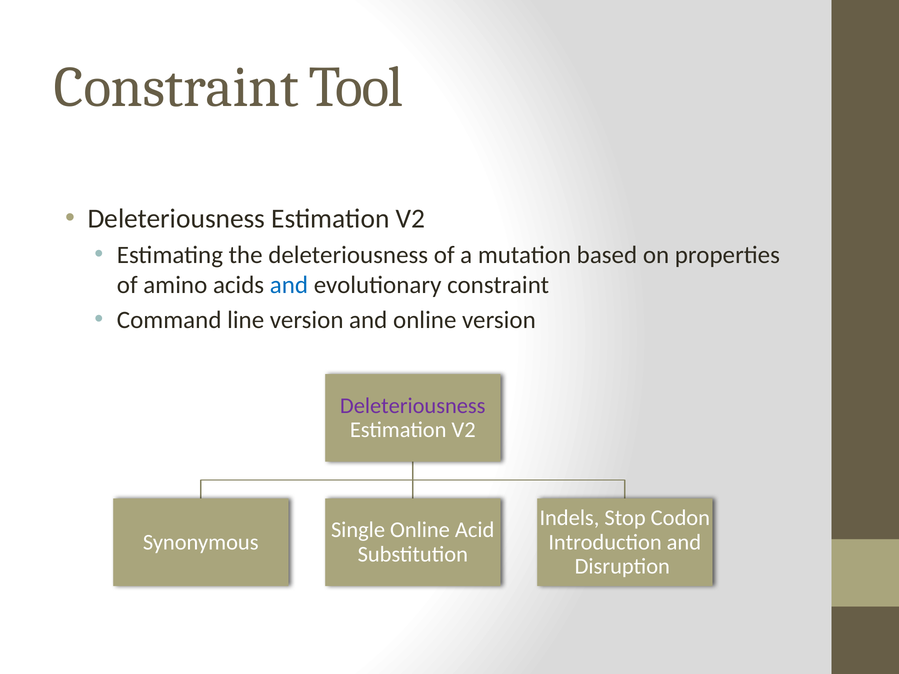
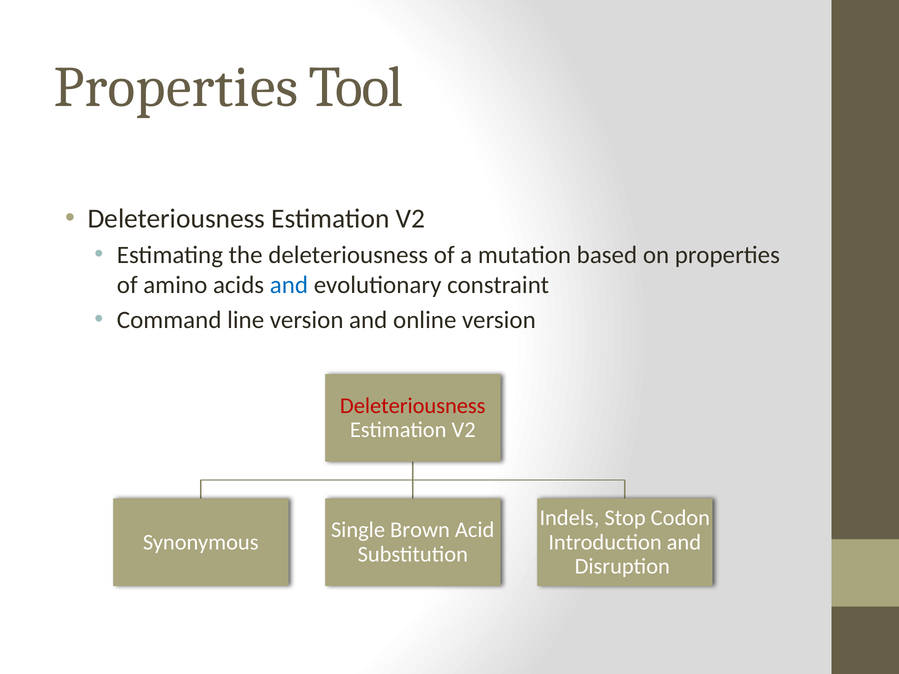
Constraint: Constraint -> Properties (176, 87)
Deleteriousness colour: purple -> red (413, 406)
Online: Online -> Brown (420, 530)
